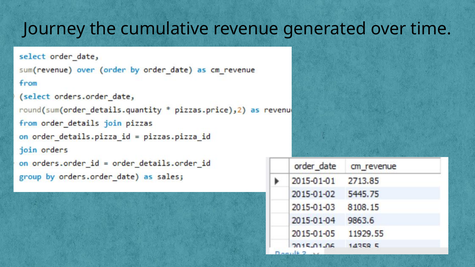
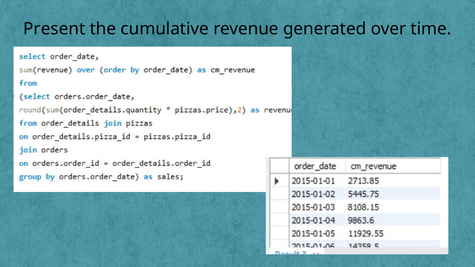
Journey: Journey -> Present (54, 29)
